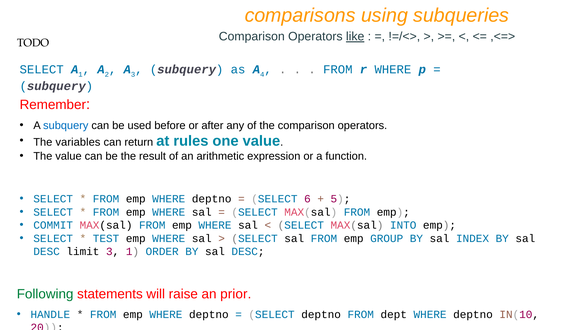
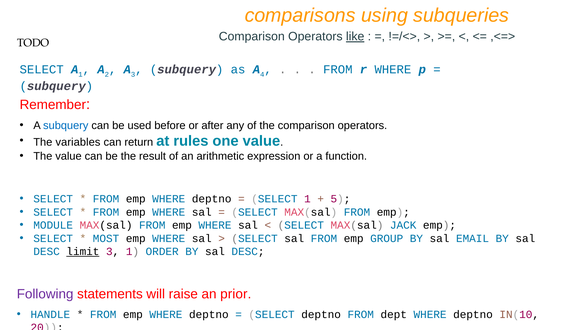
SELECT 6: 6 -> 1 (307, 199)
COMMIT: COMMIT -> MODULE (53, 225)
INTO: INTO -> JACK (403, 225)
TEST: TEST -> MOST (106, 239)
INDEX: INDEX -> EMAIL (473, 239)
limit underline: none -> present (83, 252)
Following colour: green -> purple (45, 294)
